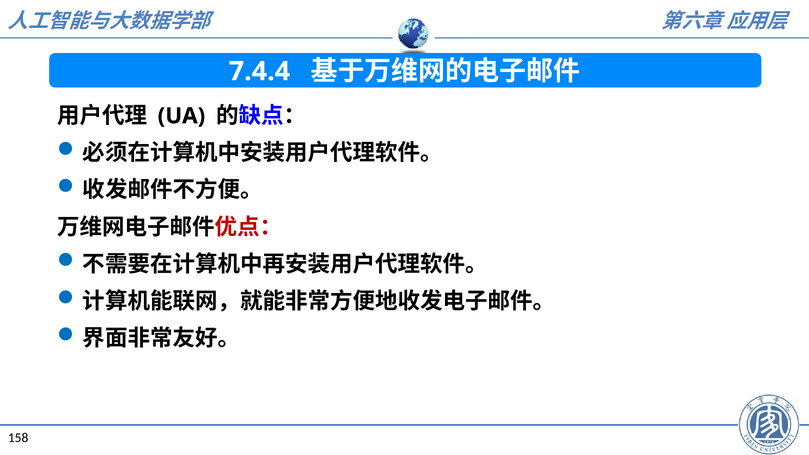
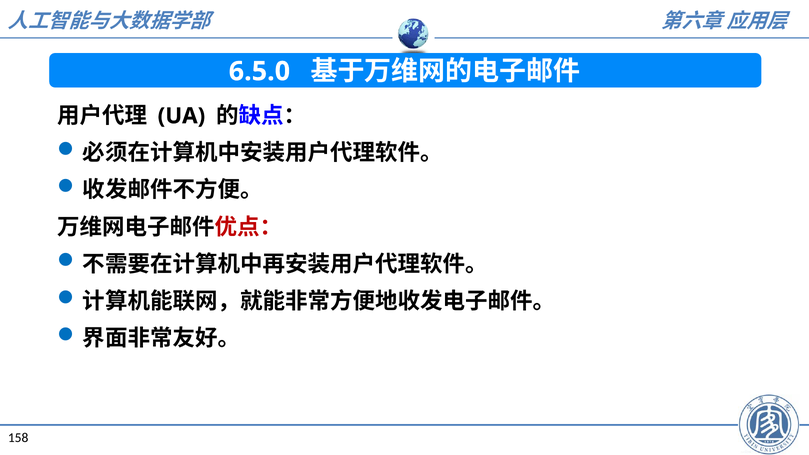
7.4.4: 7.4.4 -> 6.5.0 (259, 71)
